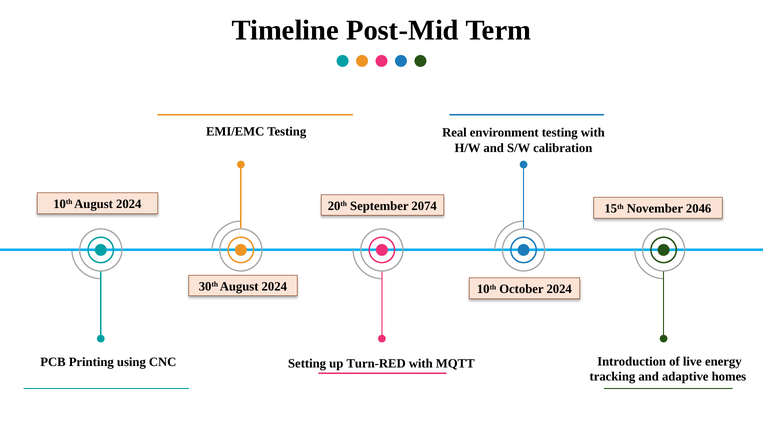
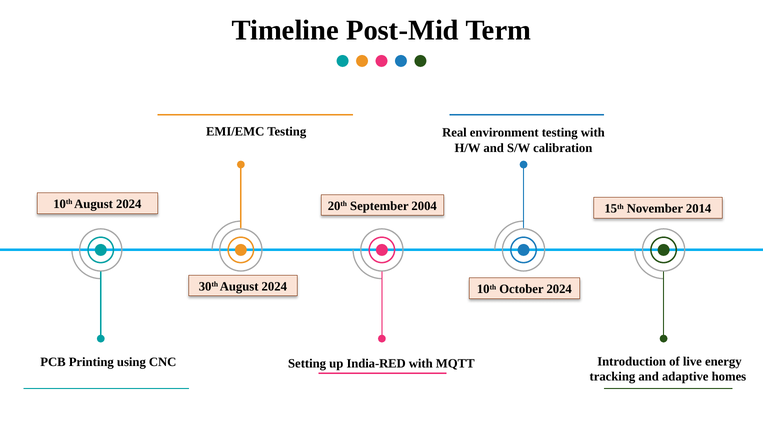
2074: 2074 -> 2004 (424, 206)
2046: 2046 -> 2014 (699, 209)
Turn-RED: Turn-RED -> India-RED (376, 363)
